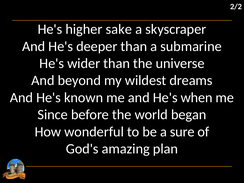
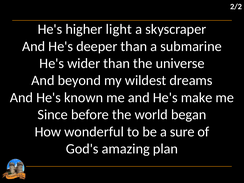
sake: sake -> light (119, 29)
when: when -> make (197, 98)
